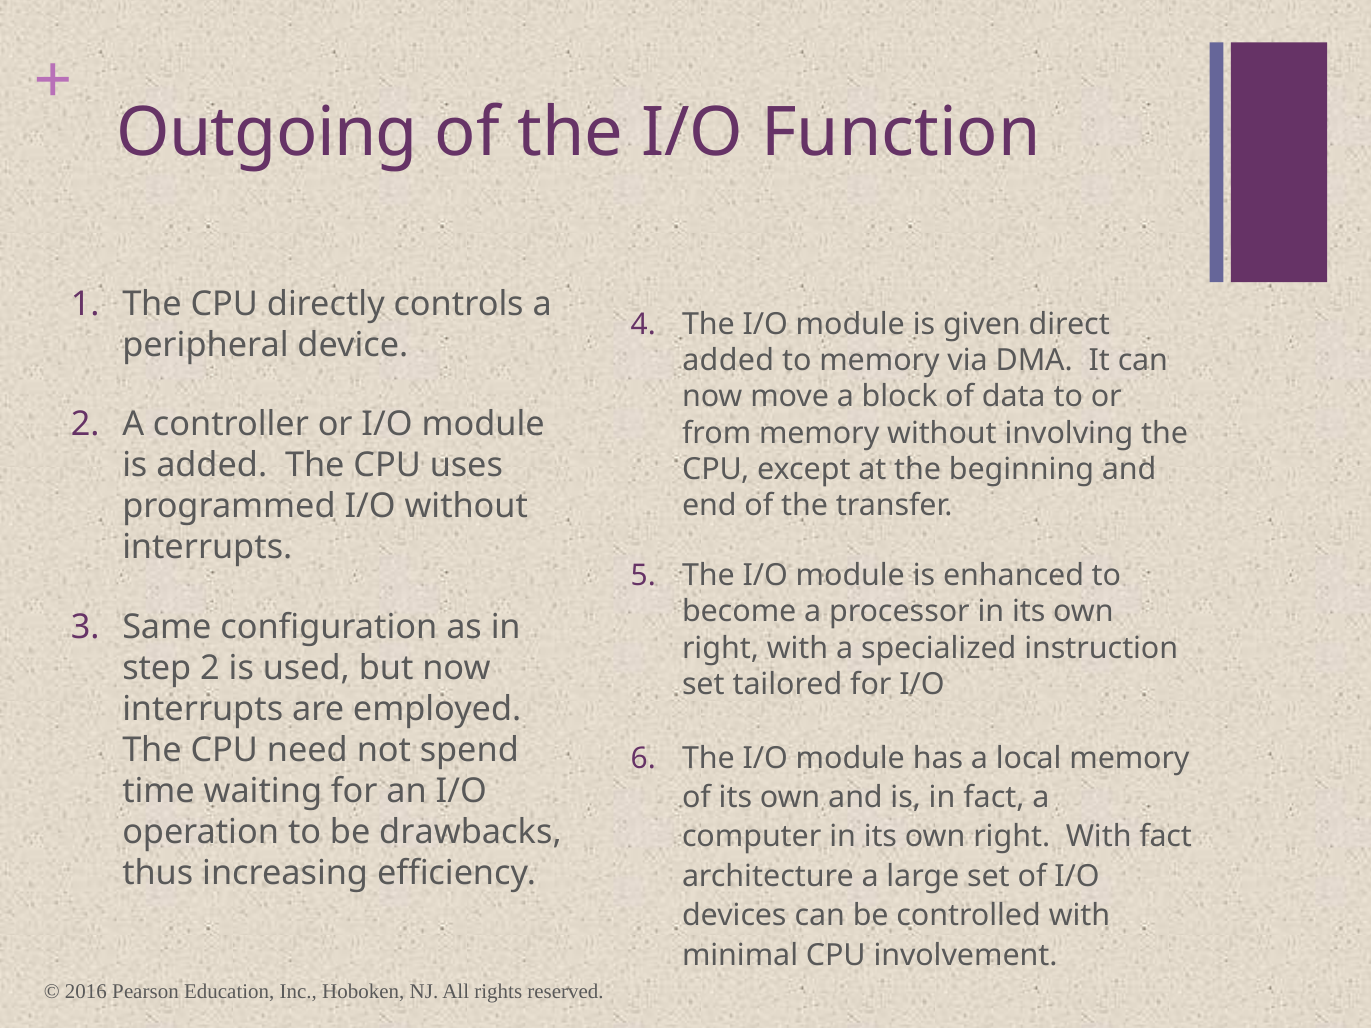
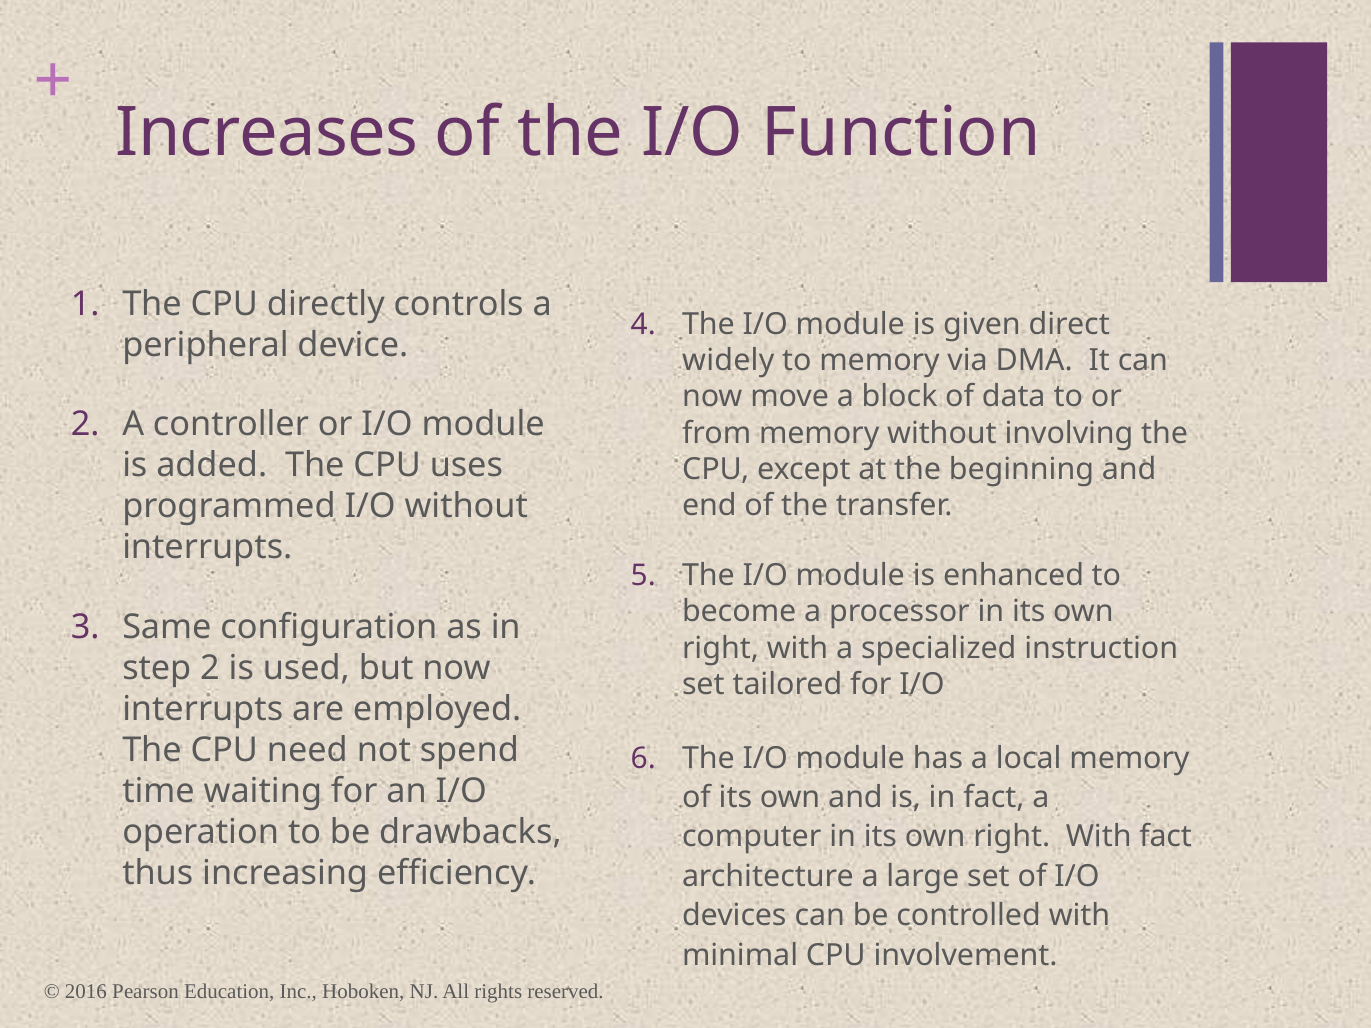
Outgoing: Outgoing -> Increases (267, 133)
added: added -> widely (728, 361)
